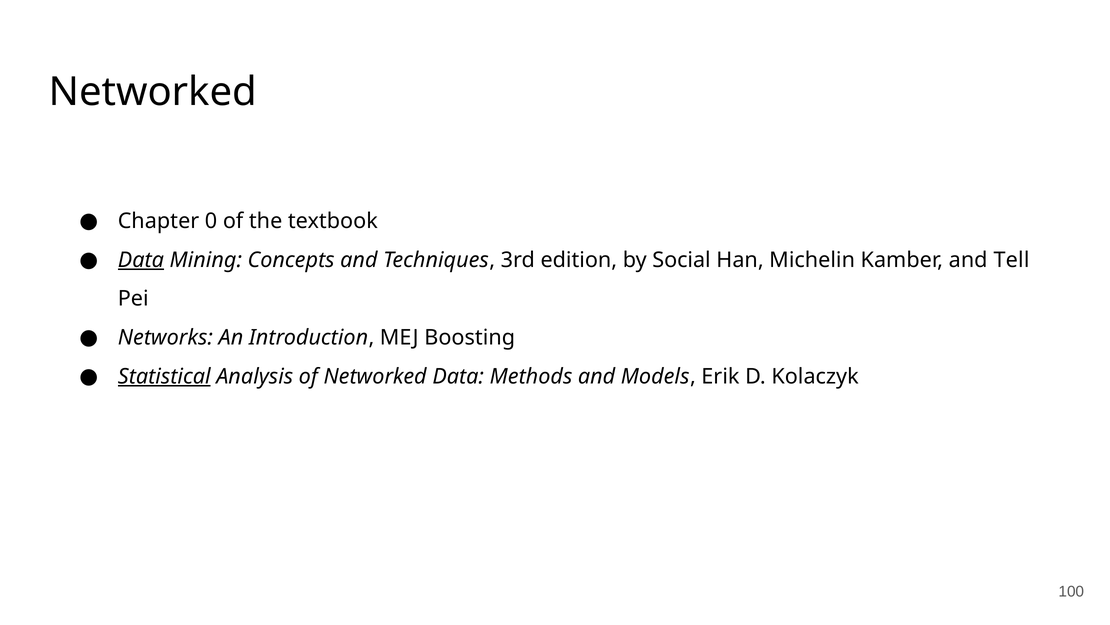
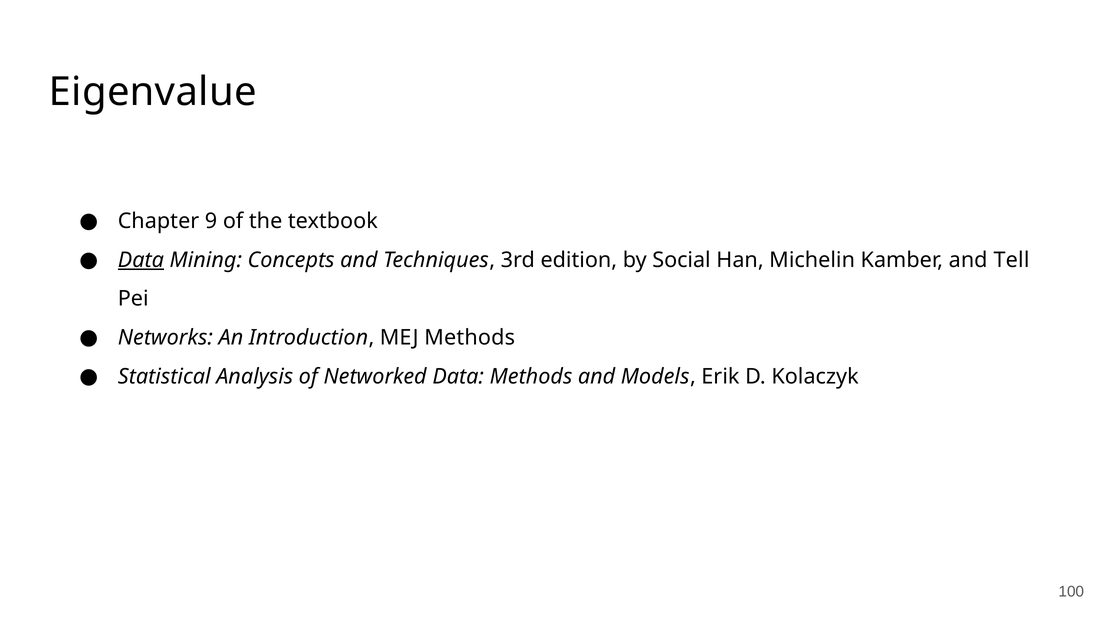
Networked: Networked -> Eigenvalue (153, 92)
0: 0 -> 9 (211, 221)
MEJ Boosting: Boosting -> Methods (470, 337)
Statistical underline: present -> none (164, 376)
